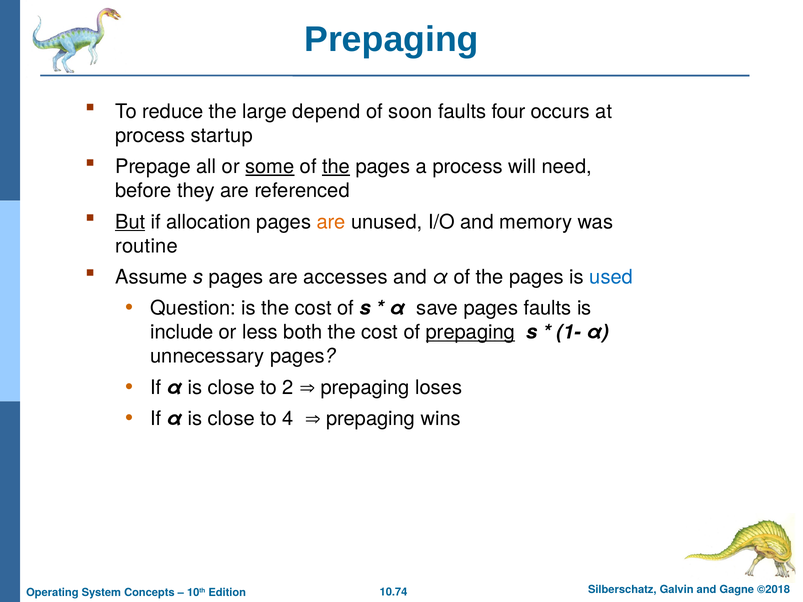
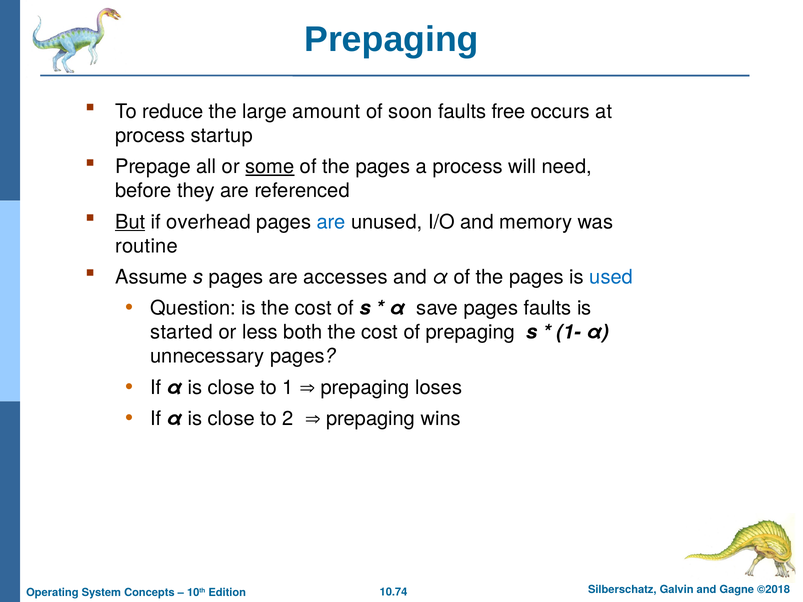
depend: depend -> amount (326, 112)
four: four -> free (509, 112)
the underline: present -> none (336, 167)
allocation: allocation -> overhead (209, 222)
are colour: orange -> blue (331, 222)
include: include -> started (182, 332)
prepaging underline: present -> none (470, 332)
2: 2 -> 1 (288, 388)
4: 4 -> 2 (288, 419)
